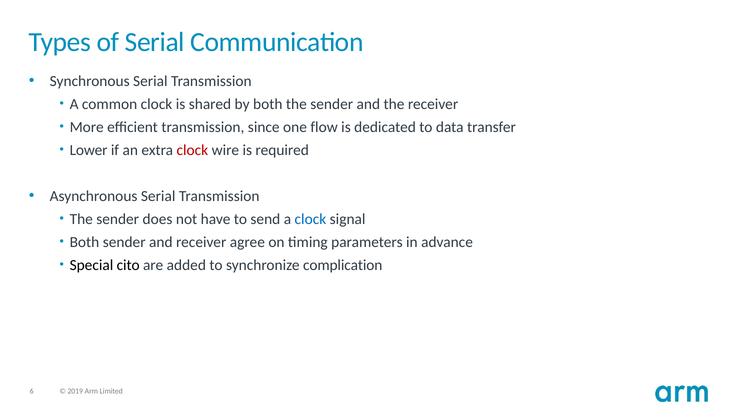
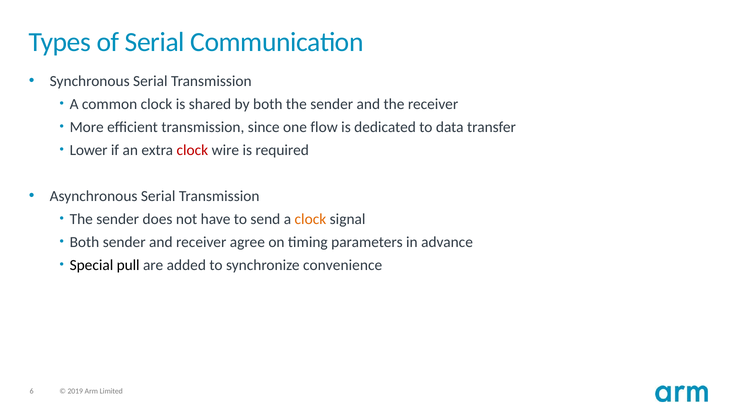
clock colour: blue -> orange (310, 219)
cito: cito -> pull (128, 265)
complication: complication -> convenience (343, 265)
